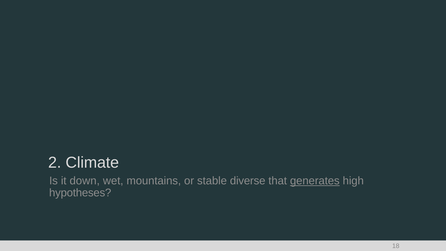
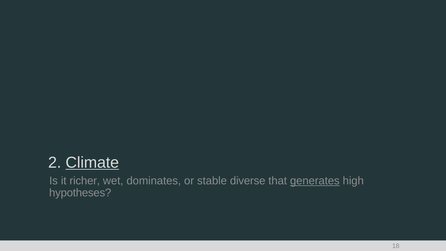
Climate underline: none -> present (92, 162)
down: down -> richer (85, 181)
mountains: mountains -> dominates (154, 181)
